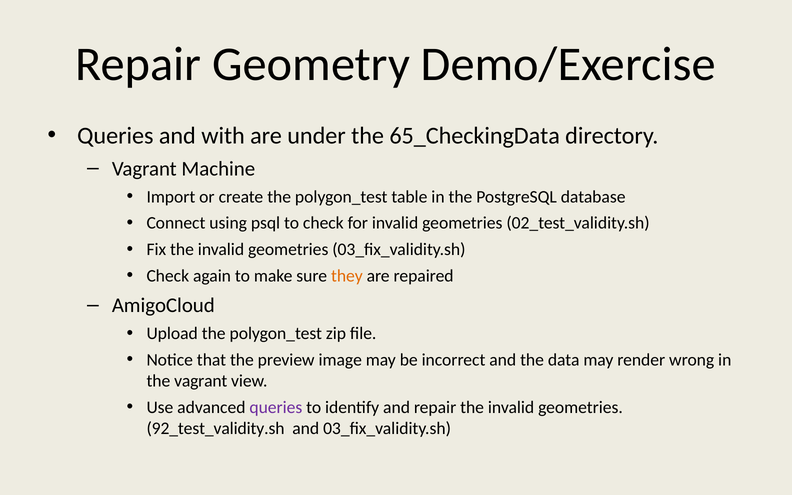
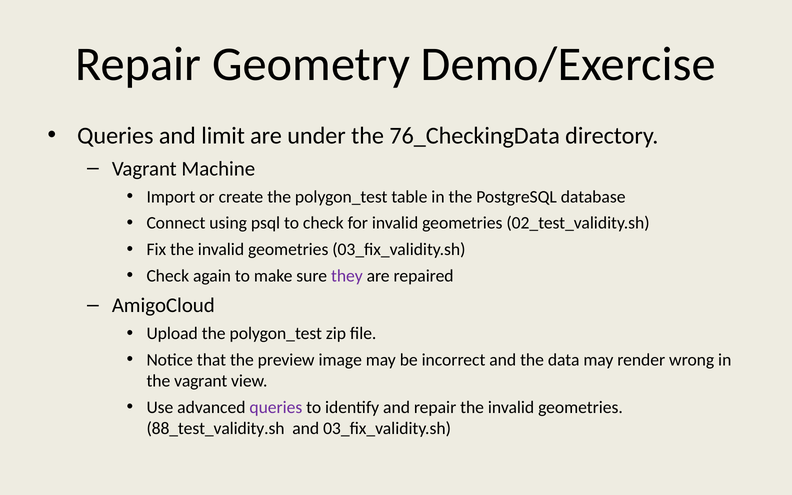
with: with -> limit (223, 136)
65_CheckingData: 65_CheckingData -> 76_CheckingData (475, 136)
they colour: orange -> purple (347, 276)
92_test_validity.sh: 92_test_validity.sh -> 88_test_validity.sh (216, 429)
